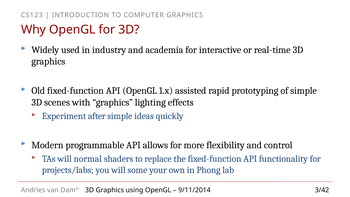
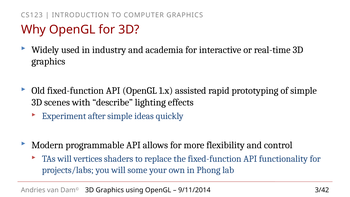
with graphics: graphics -> describe (113, 102)
normal: normal -> vertices (88, 159)
